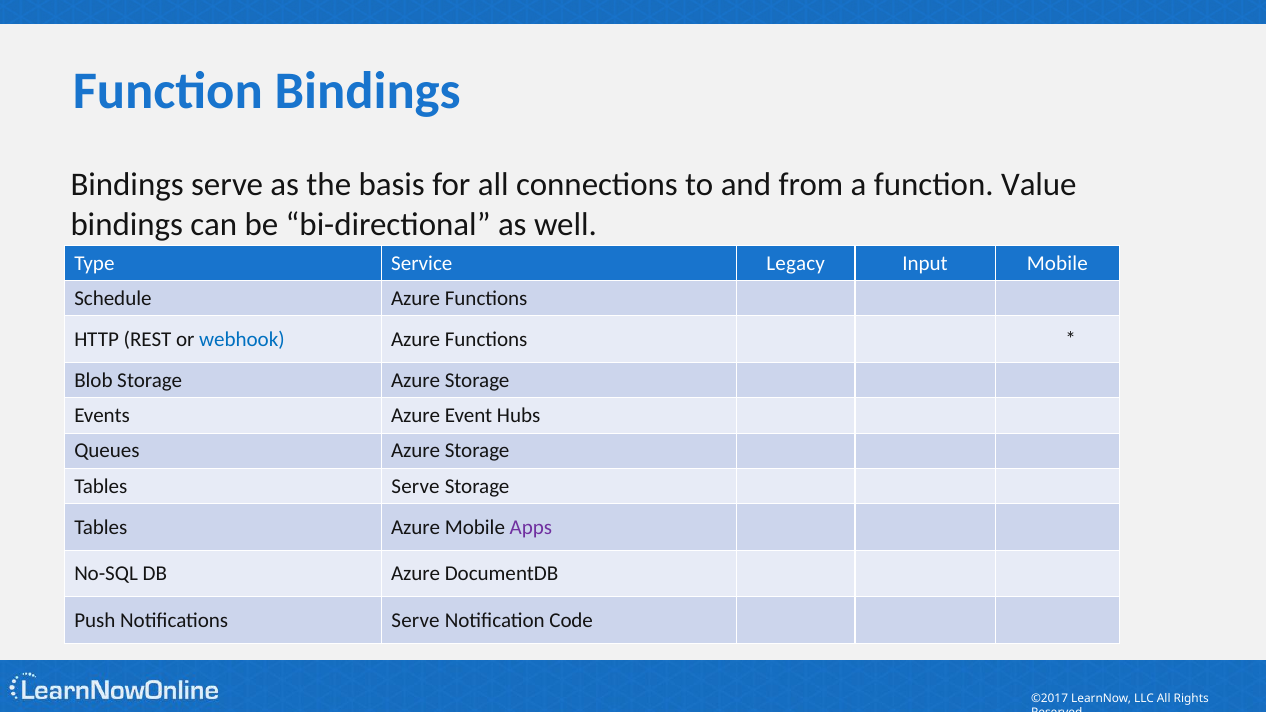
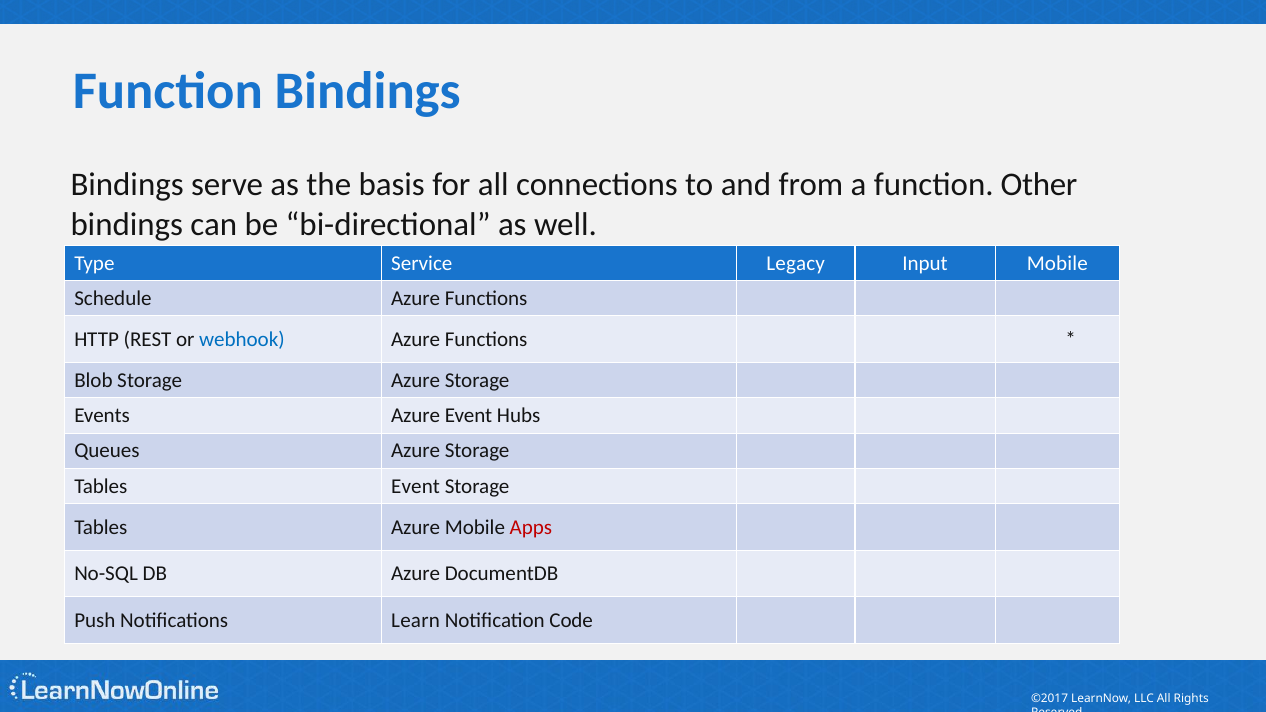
Value: Value -> Other (1039, 185)
Tables Serve: Serve -> Event (416, 486)
Apps colour: purple -> red (531, 527)
Notifications Serve: Serve -> Learn (416, 620)
